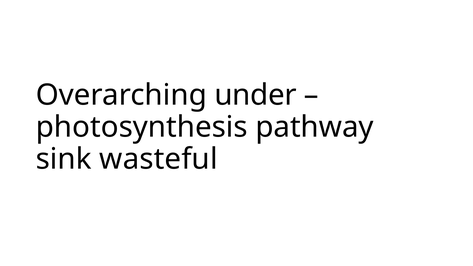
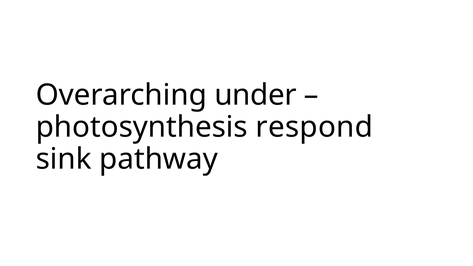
pathway: pathway -> respond (314, 127)
wasteful: wasteful -> pathway (159, 159)
